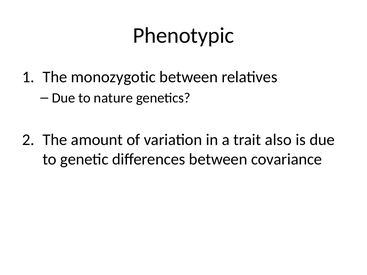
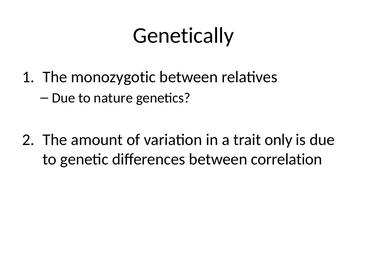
Phenotypic: Phenotypic -> Genetically (183, 36)
also: also -> only (278, 140)
covariance: covariance -> correlation (287, 159)
